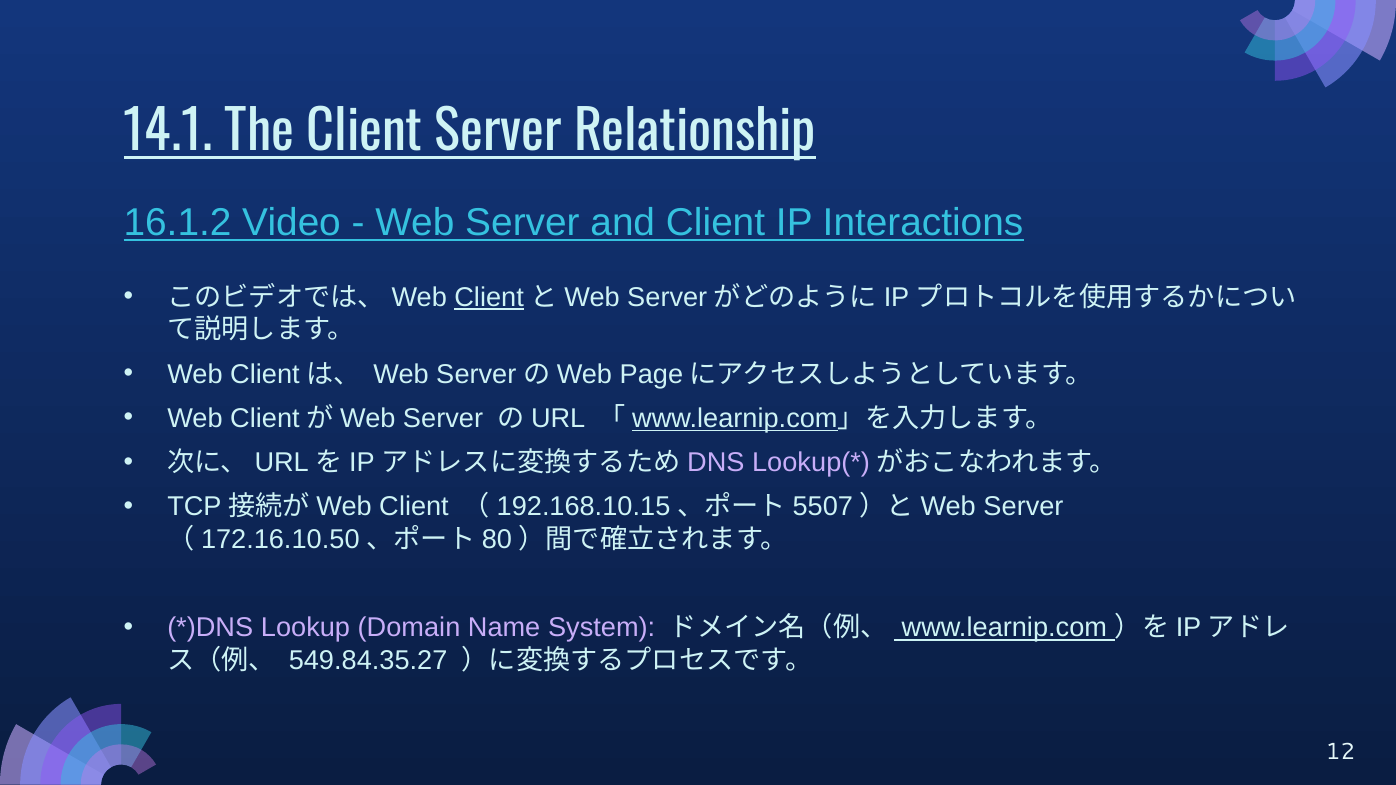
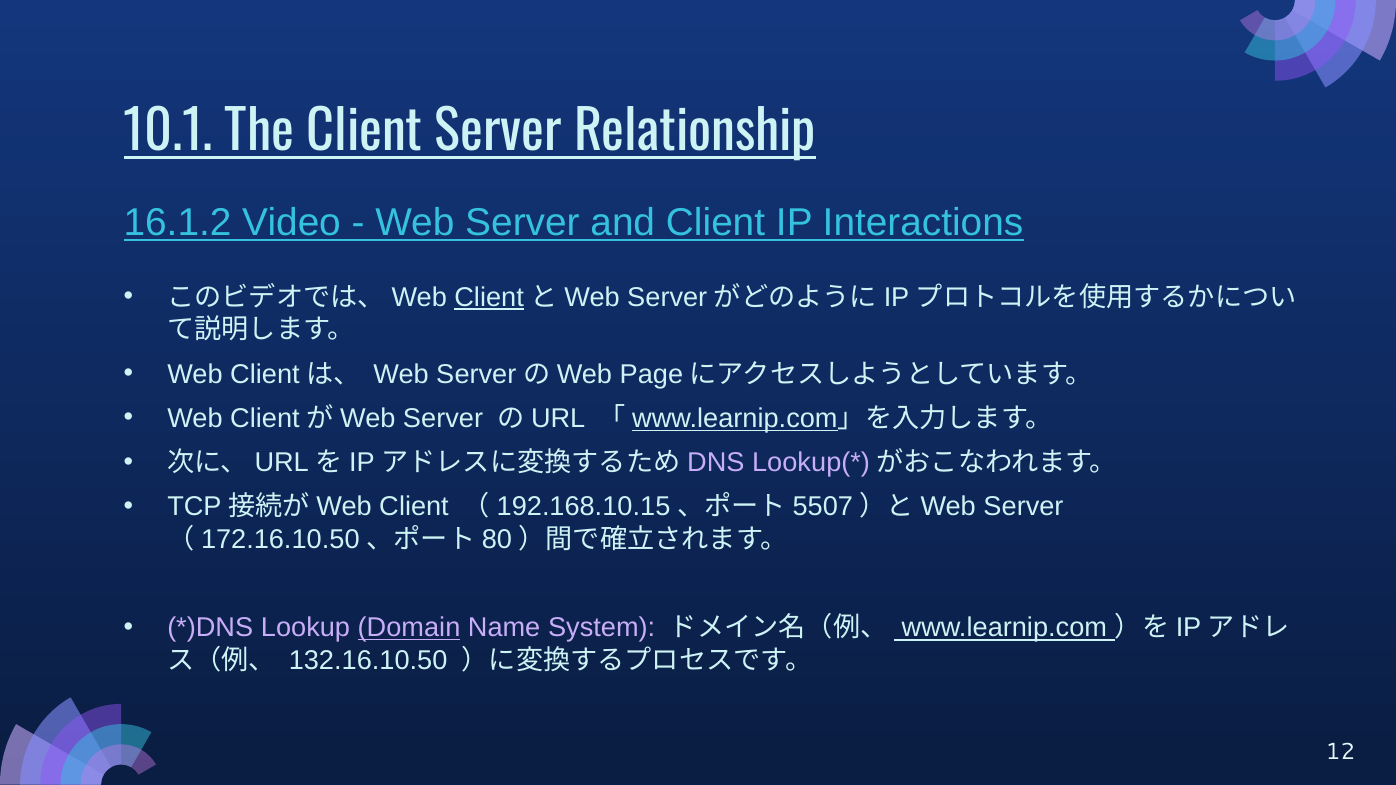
14.1: 14.1 -> 10.1 (168, 133)
Domain underline: none -> present (409, 628)
549.84.35.27: 549.84.35.27 -> 132.16.10.50 (368, 661)
